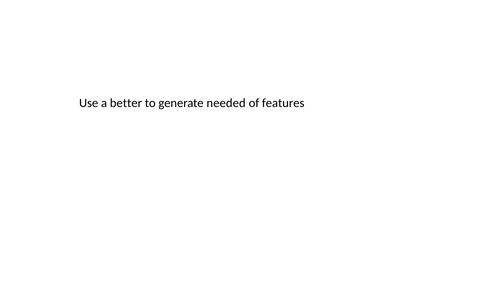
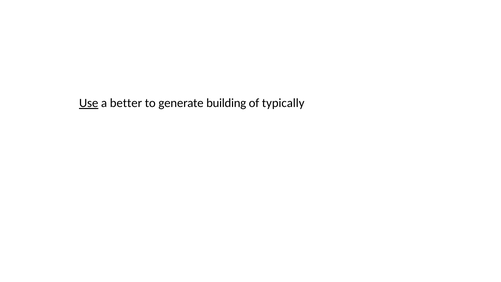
Use underline: none -> present (89, 103)
needed: needed -> building (226, 103)
features: features -> typically (283, 103)
